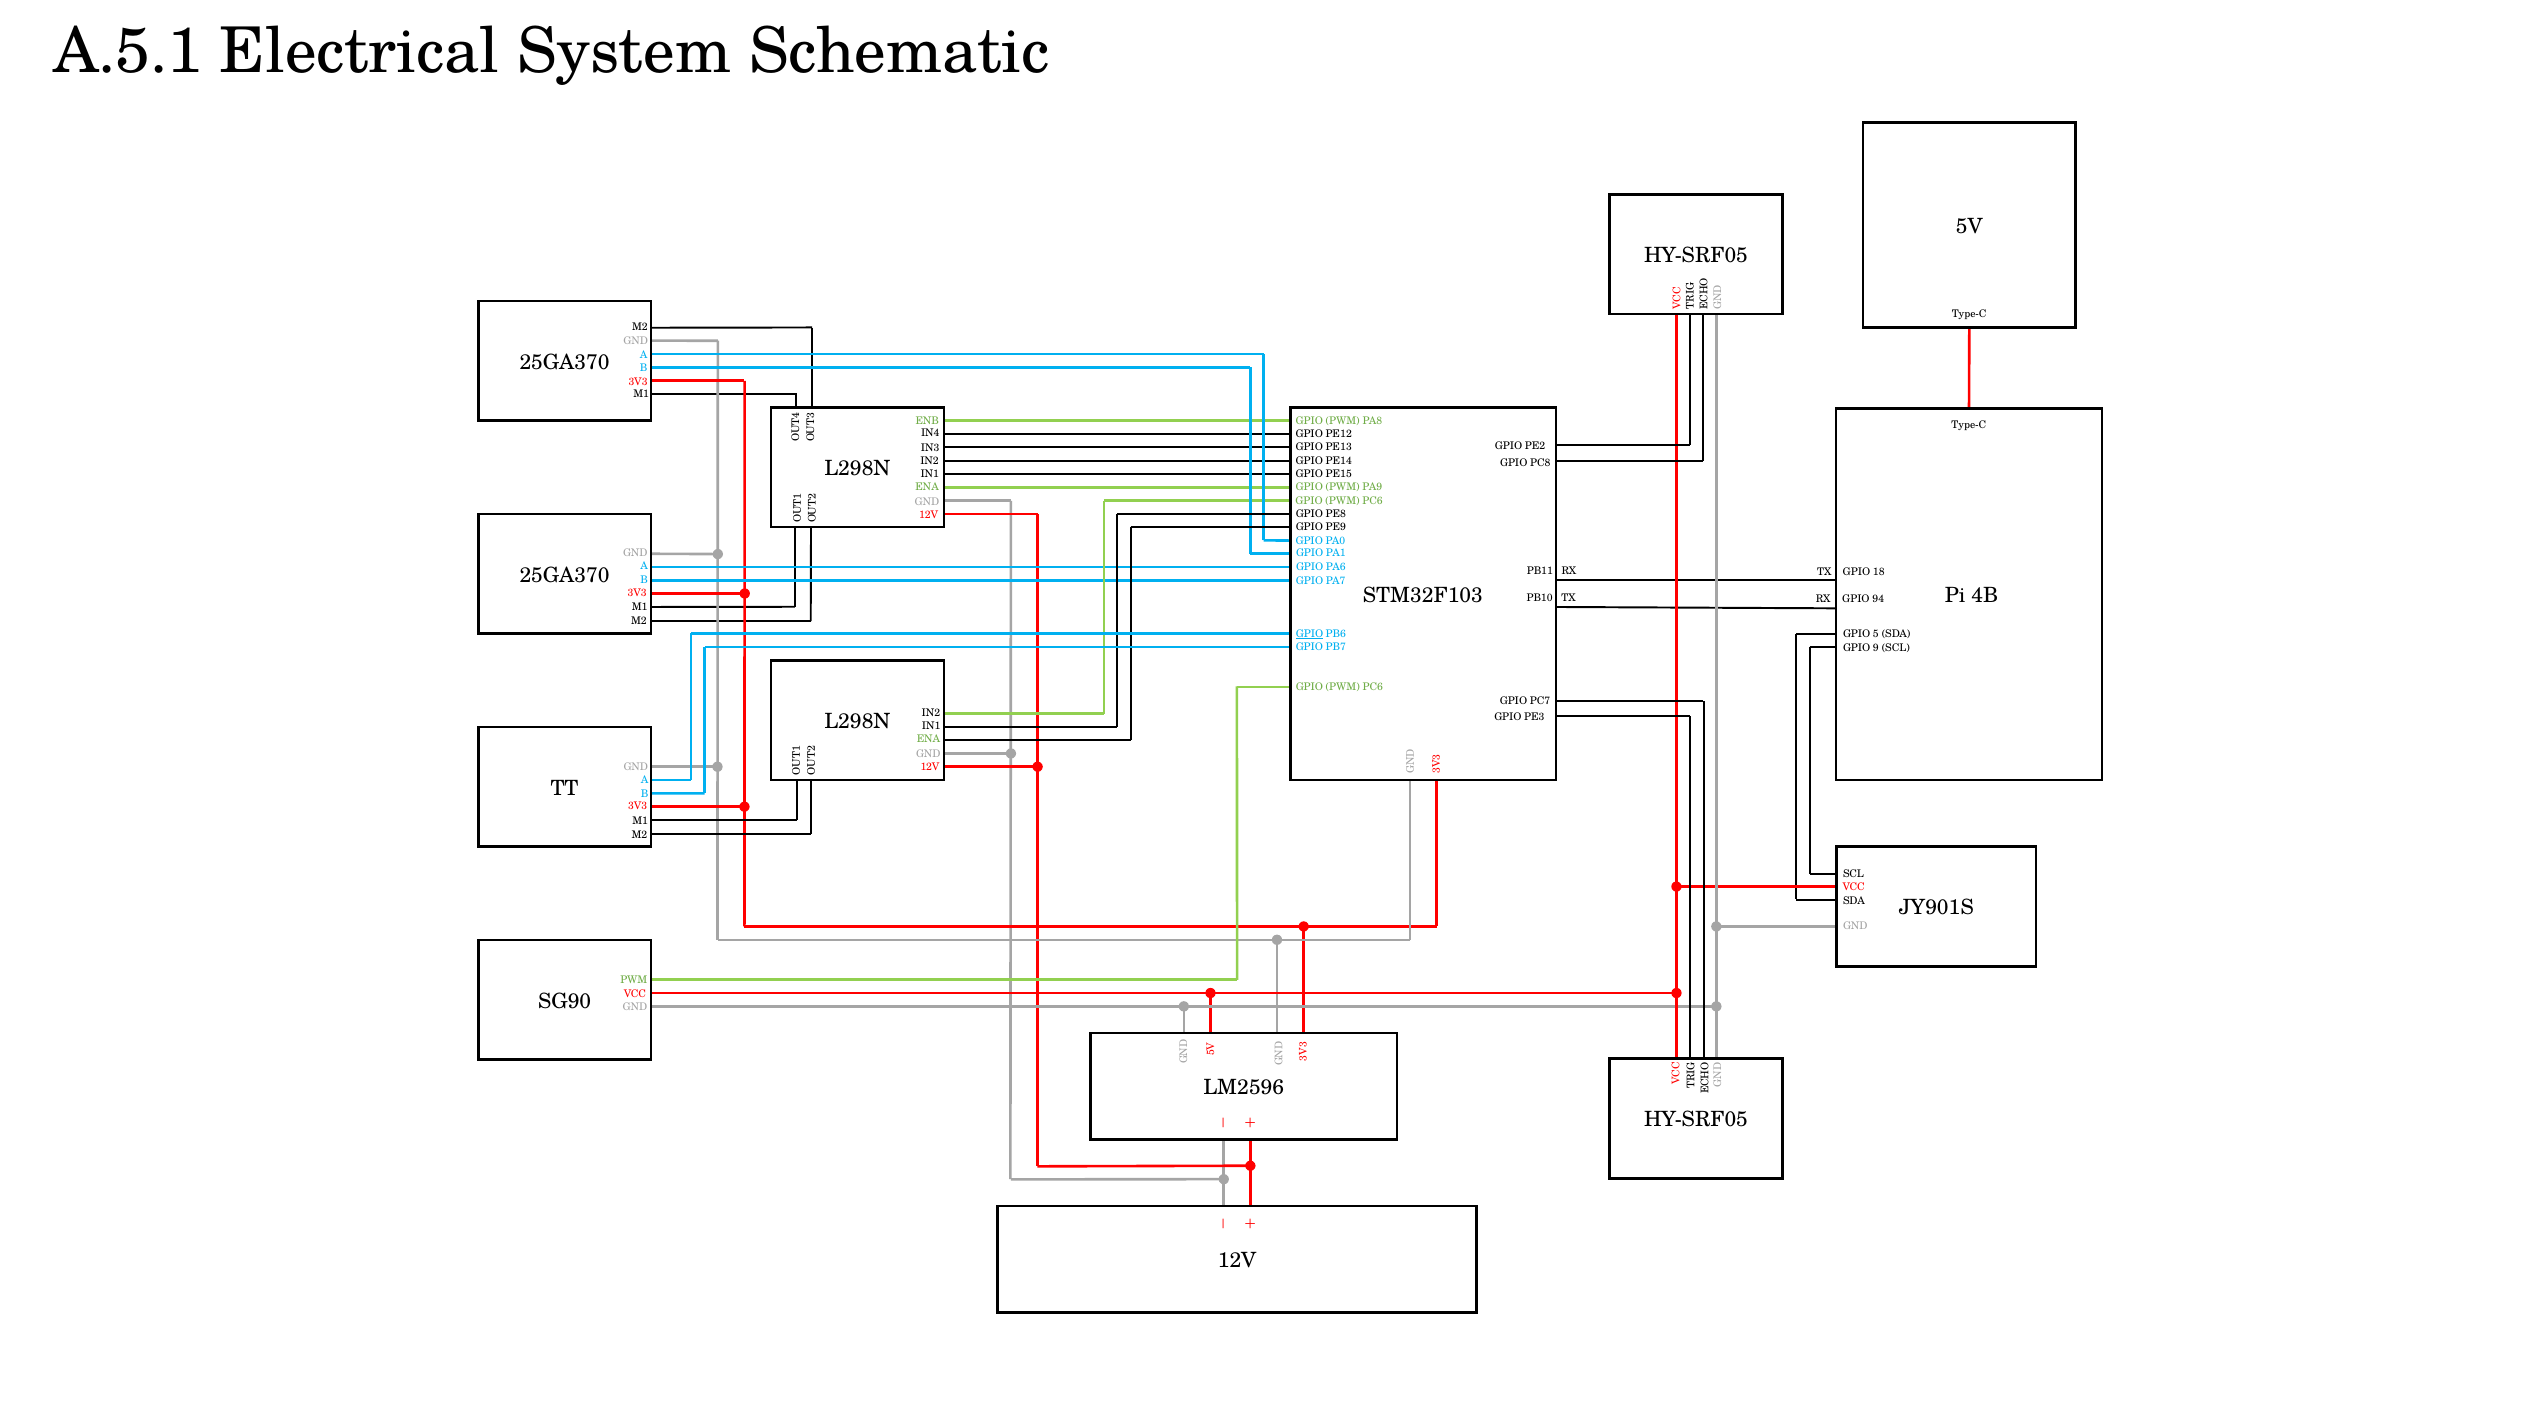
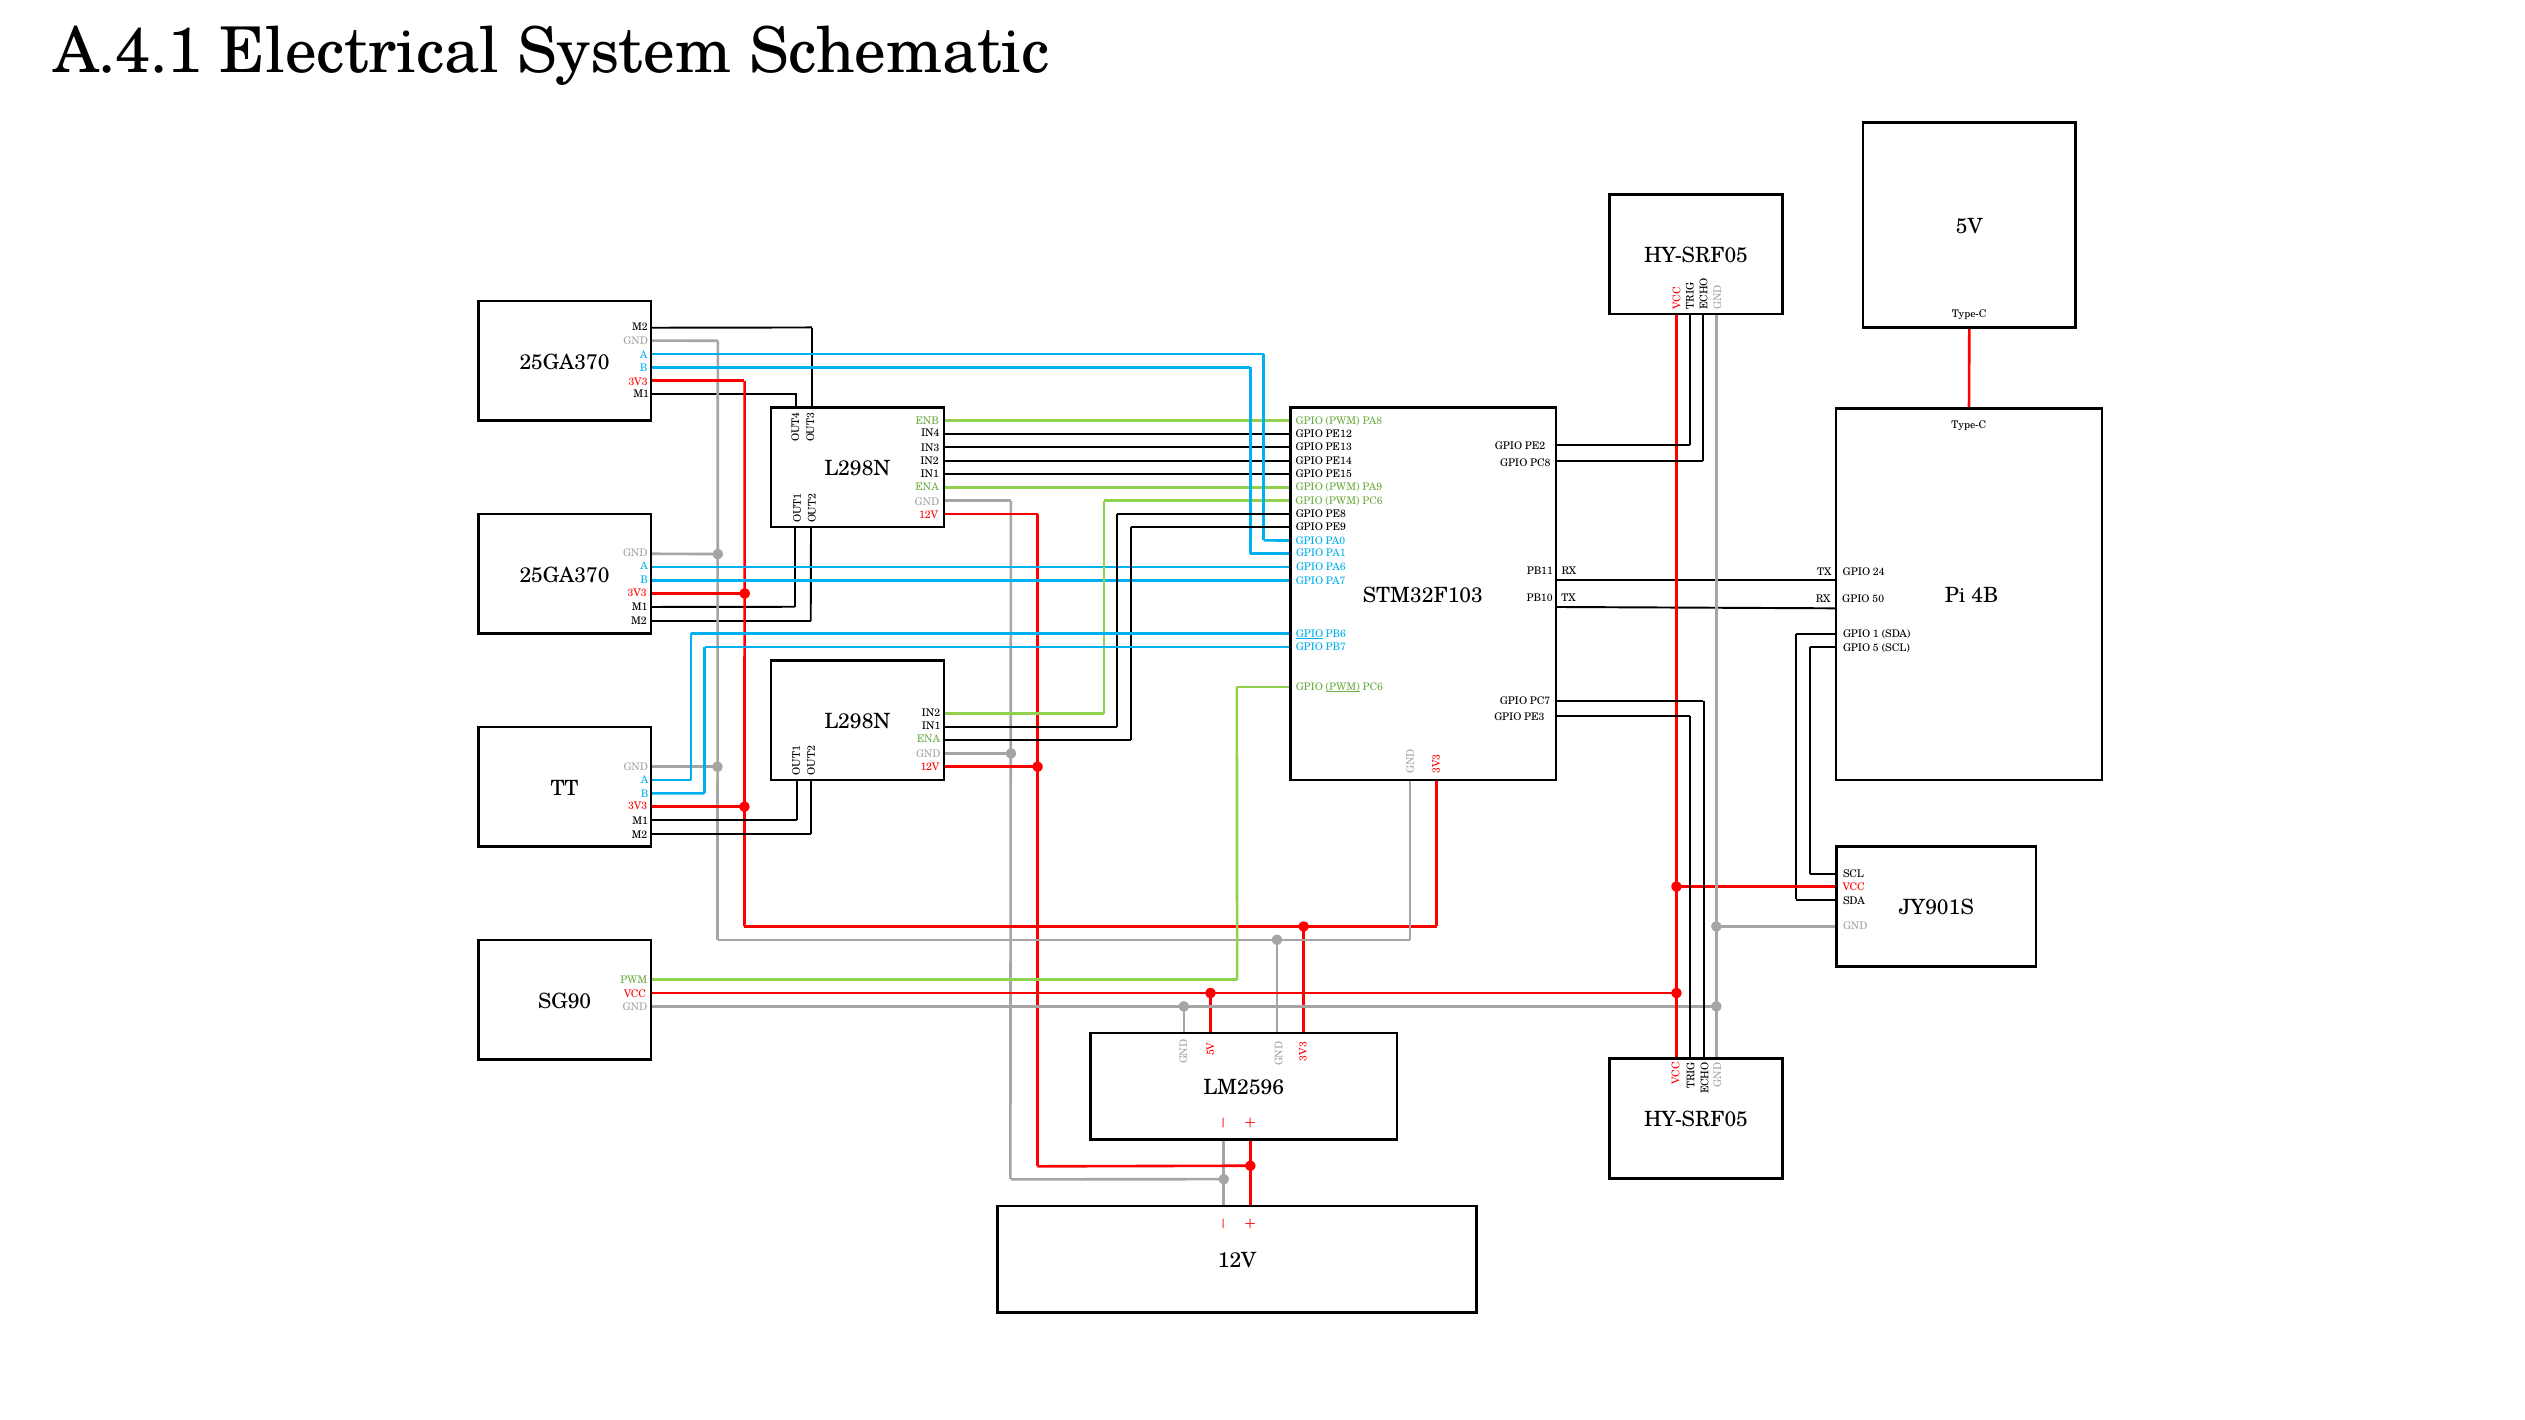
A.5.1: A.5.1 -> A.4.1 (128, 52)
18: 18 -> 24 (1879, 572)
94: 94 -> 50 (1878, 600)
GPIO 5: 5 -> 1 (1876, 634)
GPIO 9: 9 -> 5 (1876, 648)
PWM underline: none -> present (1343, 687)
